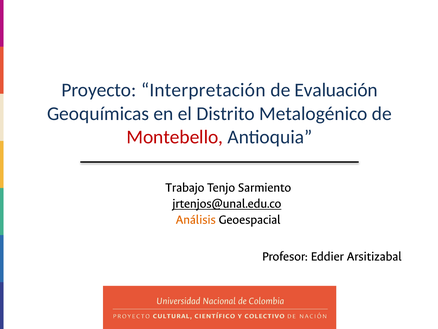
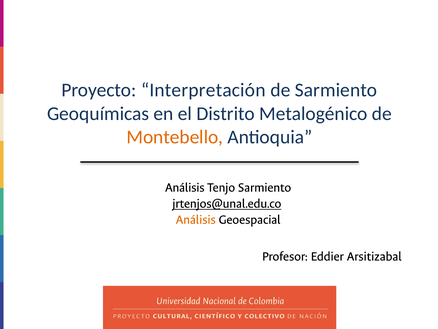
de Evaluación: Evaluación -> Sarmiento (336, 90)
Montebello colour: red -> orange (175, 137)
Trabajo: Trabajo -> Análisis (185, 187)
